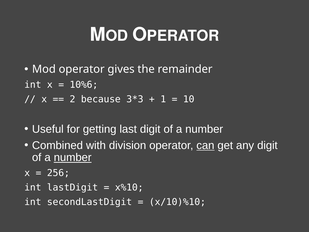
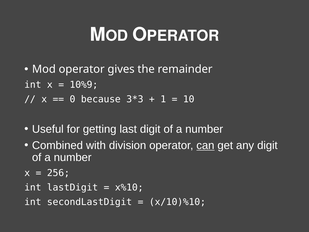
10%6: 10%6 -> 10%9 (84, 85)
2: 2 -> 0 (73, 99)
number underline: present -> none (73, 157)
